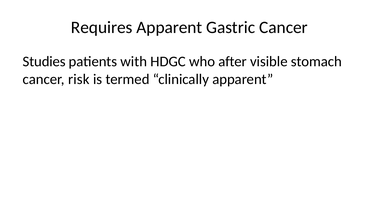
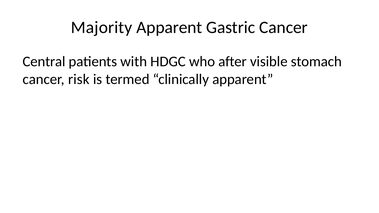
Requires: Requires -> Majority (102, 27)
Studies: Studies -> Central (44, 62)
